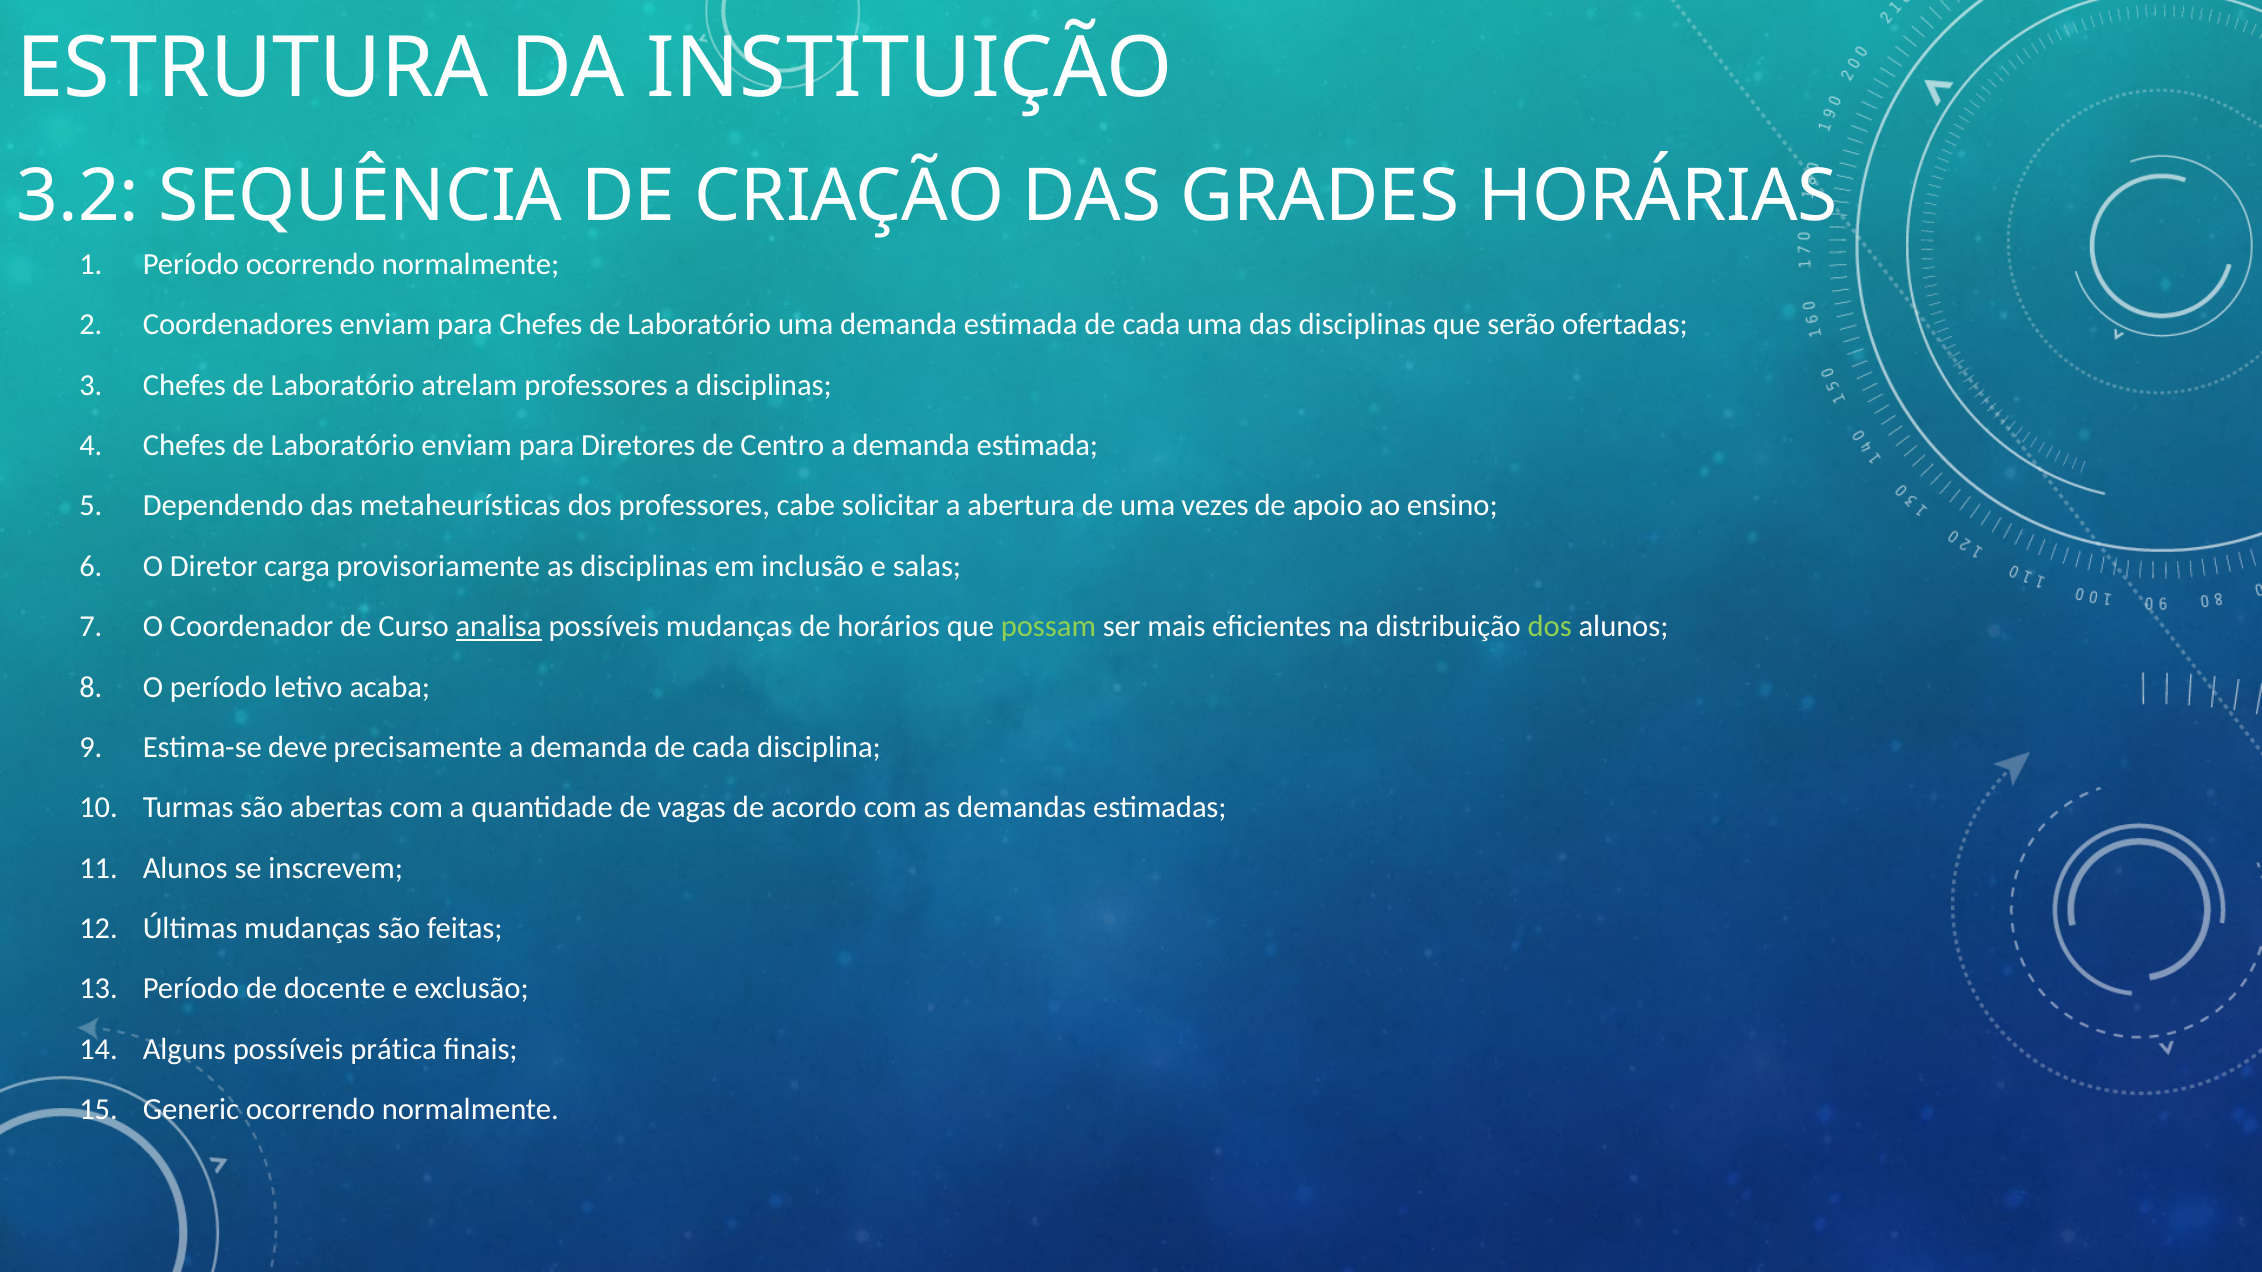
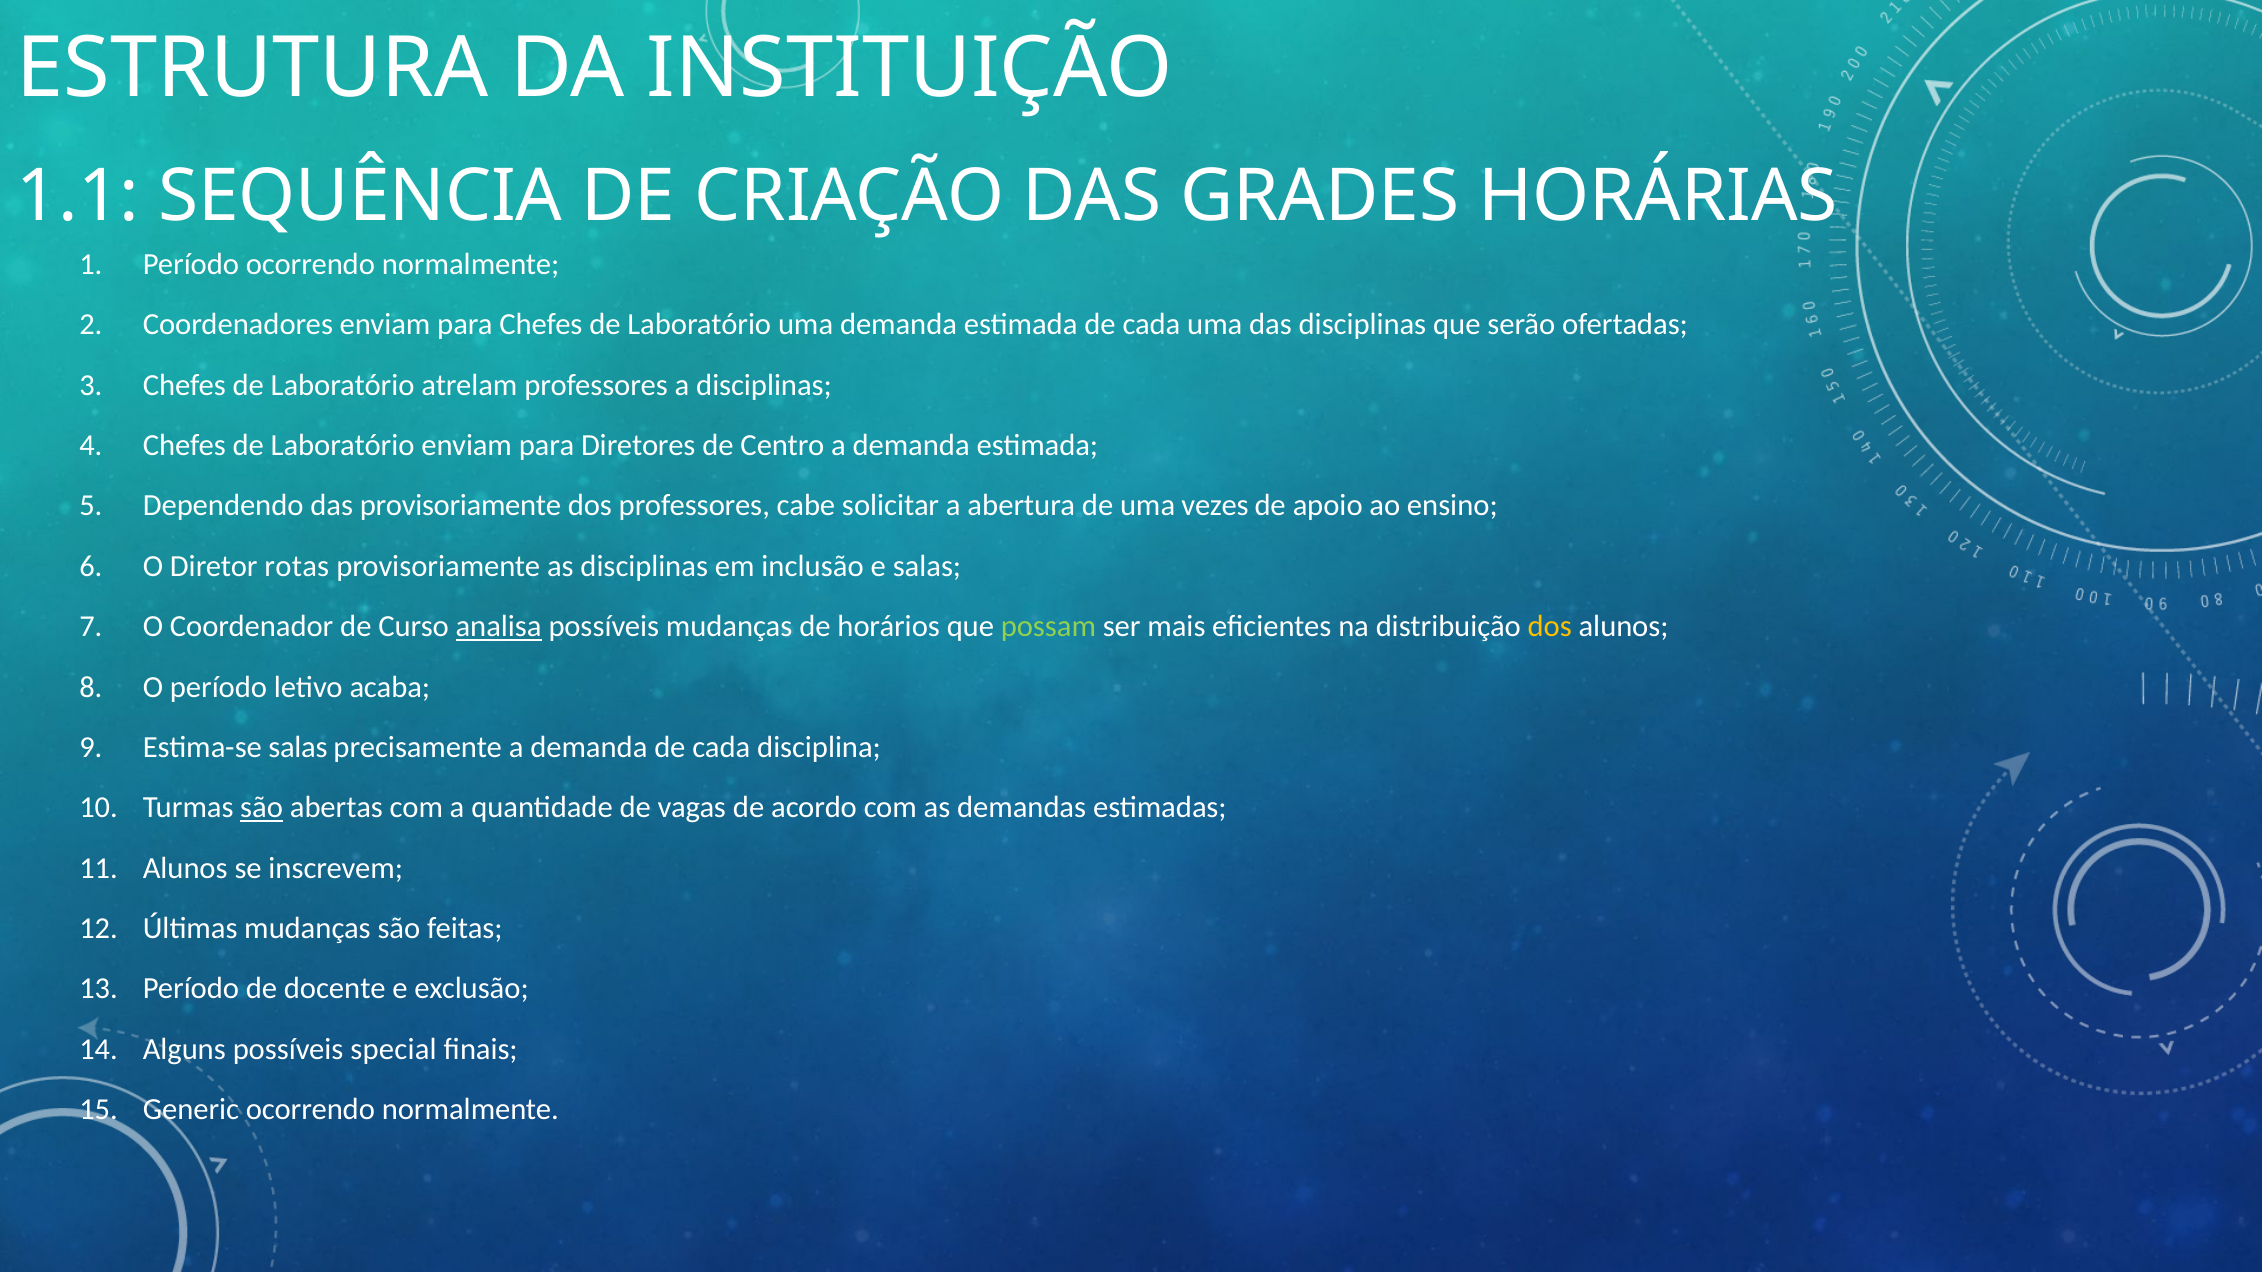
3.2: 3.2 -> 1.1 (78, 196)
das metaheurísticas: metaheurísticas -> provisoriamente (460, 506)
carga: carga -> rotas (297, 566)
dos colour: light green -> yellow (1550, 627)
Estima-se deve: deve -> salas (298, 747)
são underline: none -> present (262, 808)
prática: prática -> special (394, 1049)
